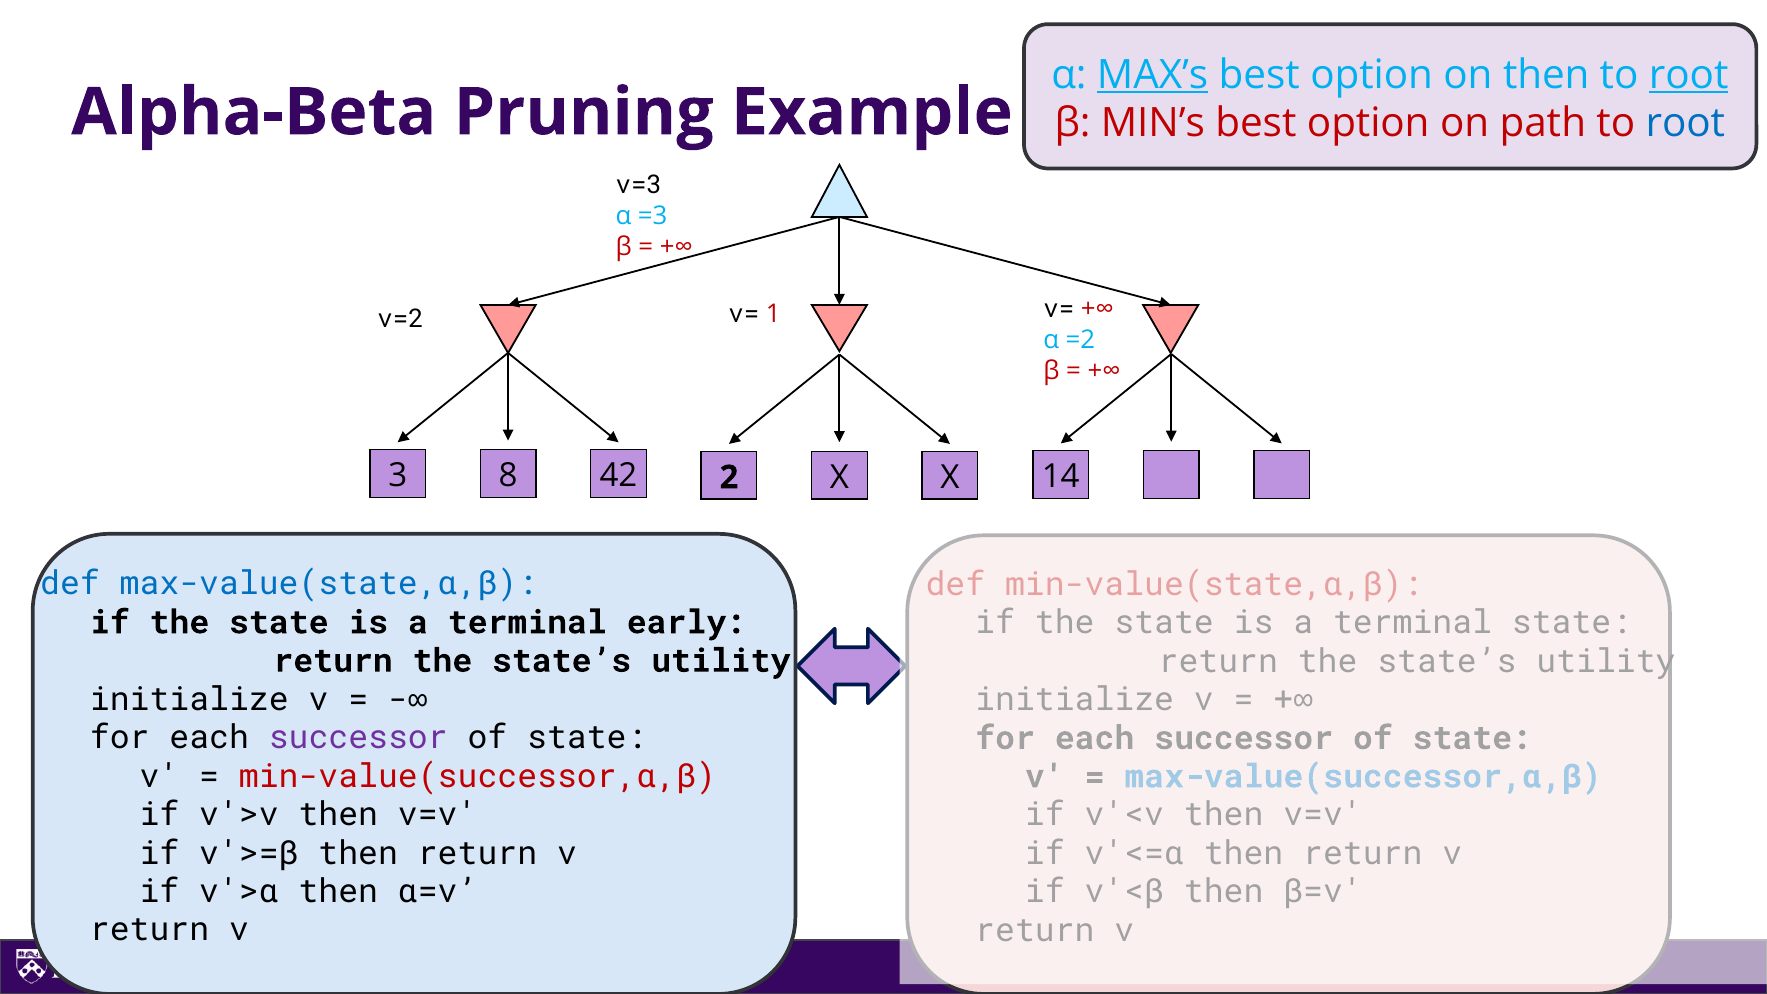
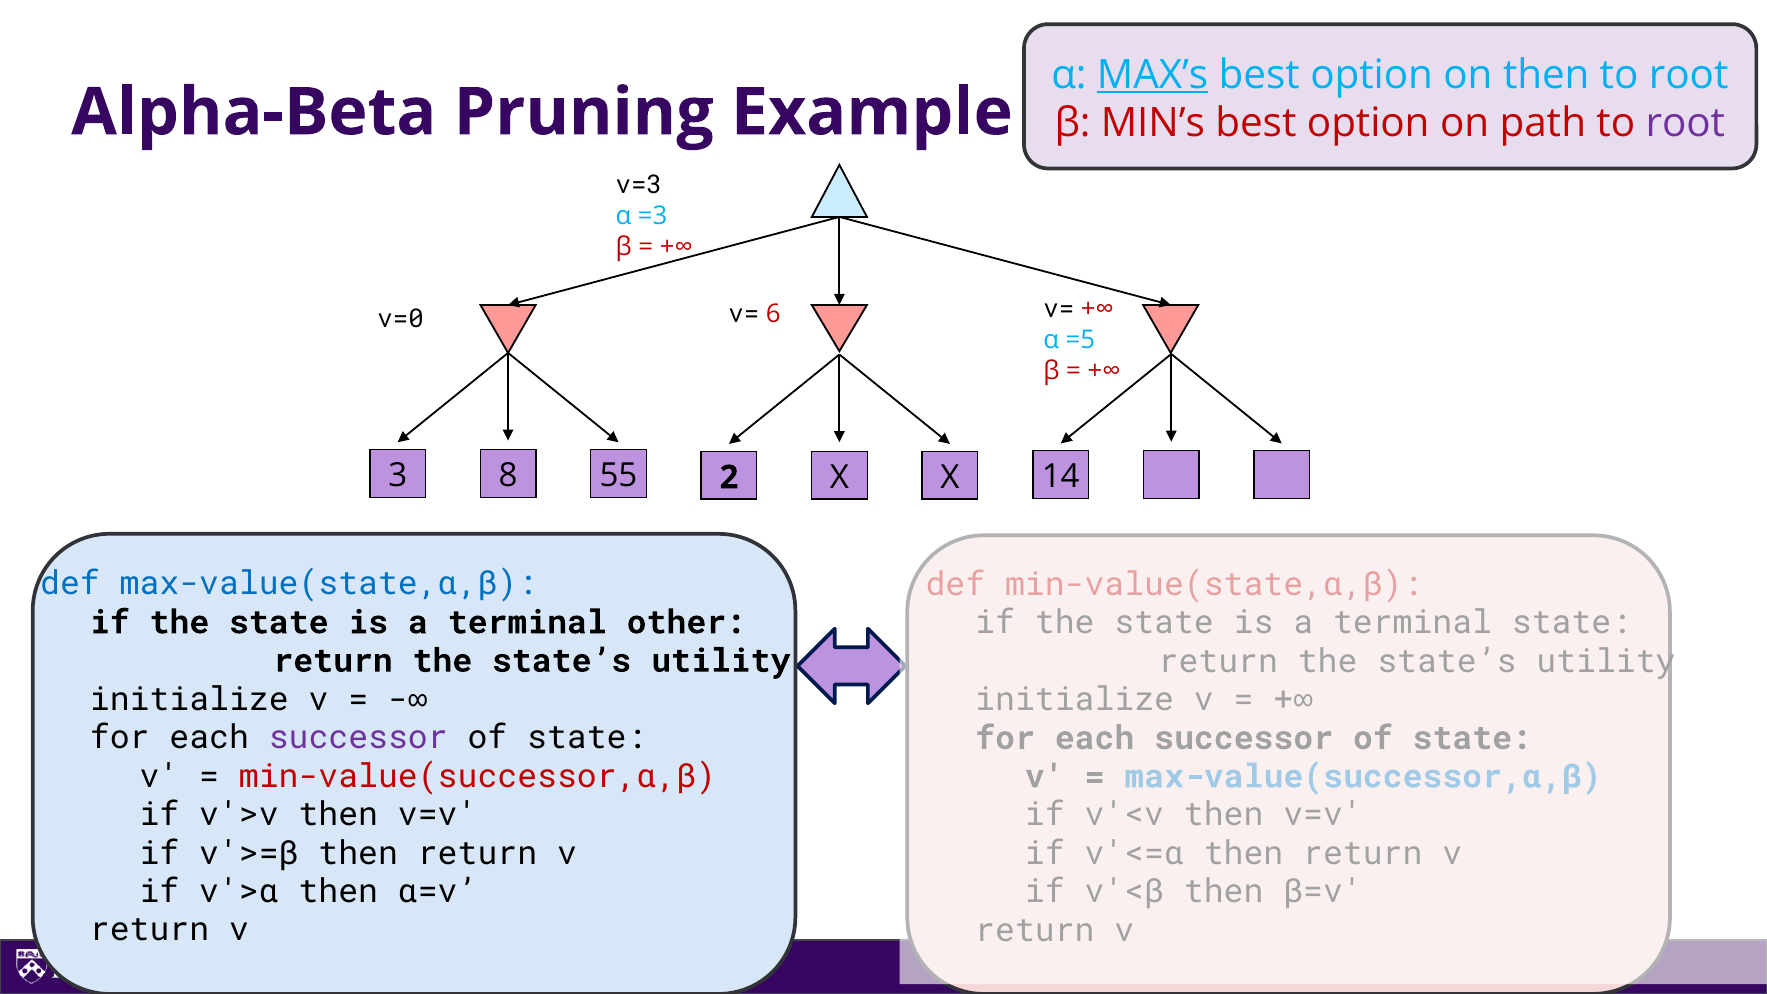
root underline: present -> none (1689, 75)
root colour: blue -> purple (1685, 123)
v=2: v=2 -> v=0 (401, 319)
1: 1 -> 6 (773, 314)
=2: =2 -> =5 (1080, 340)
42: 42 -> 55 (619, 476)
early: early -> other (686, 622)
